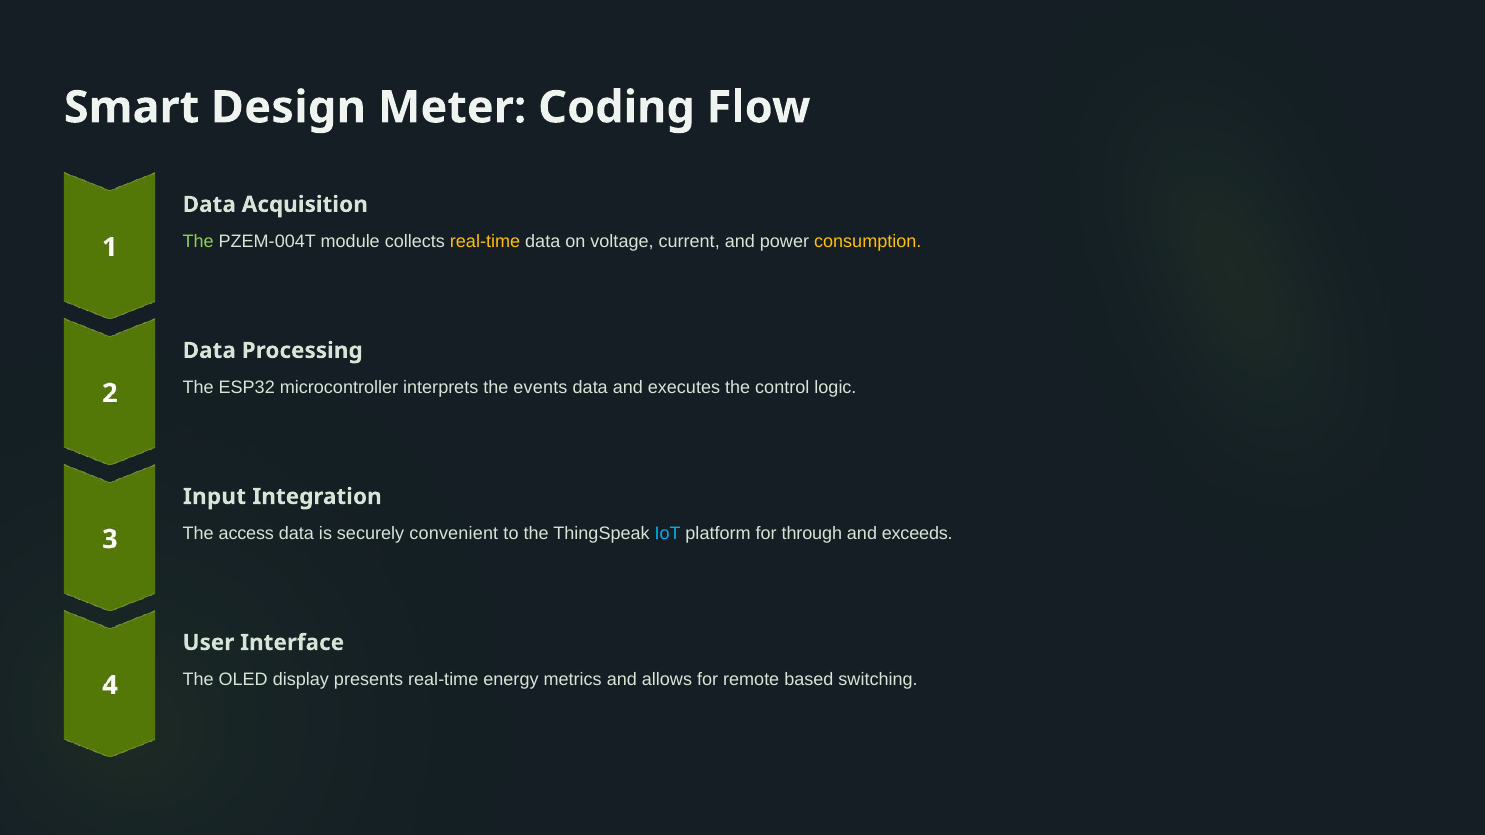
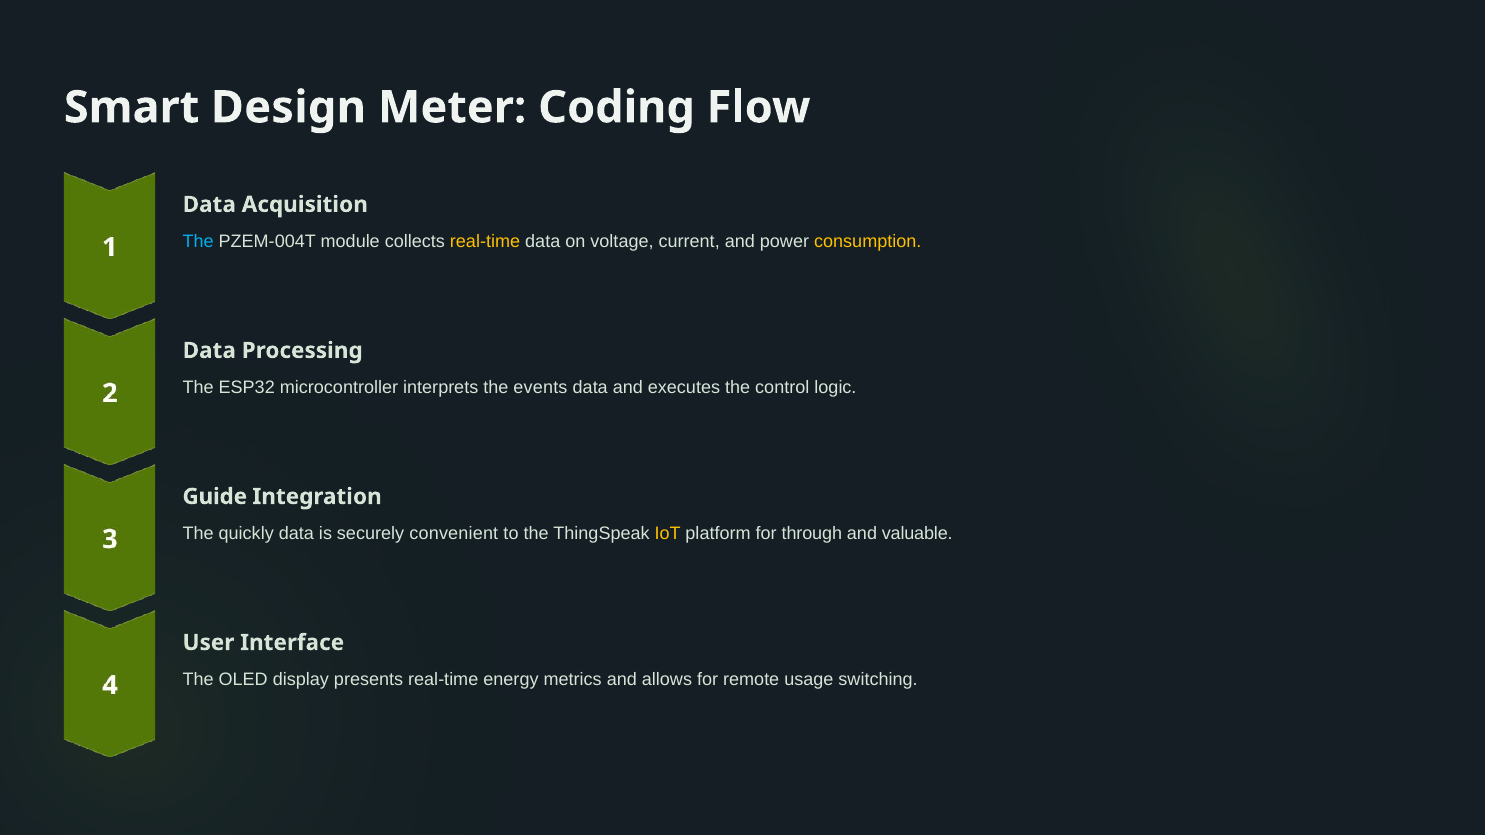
The colour: light green -> light blue (198, 242)
Input: Input -> Guide (215, 497)
access: access -> quickly (246, 534)
IoT colour: light blue -> yellow (668, 534)
exceeds: exceeds -> valuable (917, 534)
based: based -> usage (809, 680)
